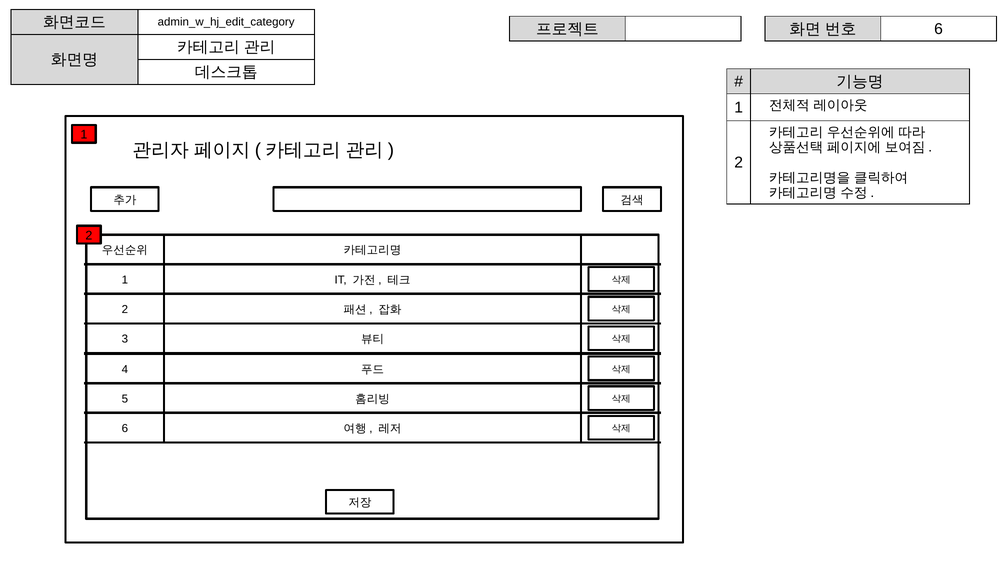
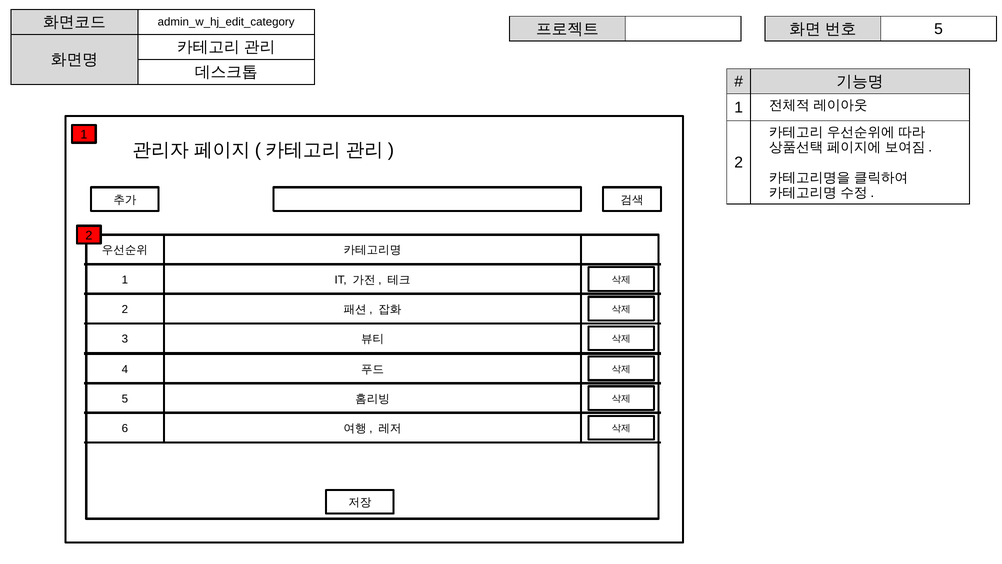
6: 6 -> 5 (939, 29)
